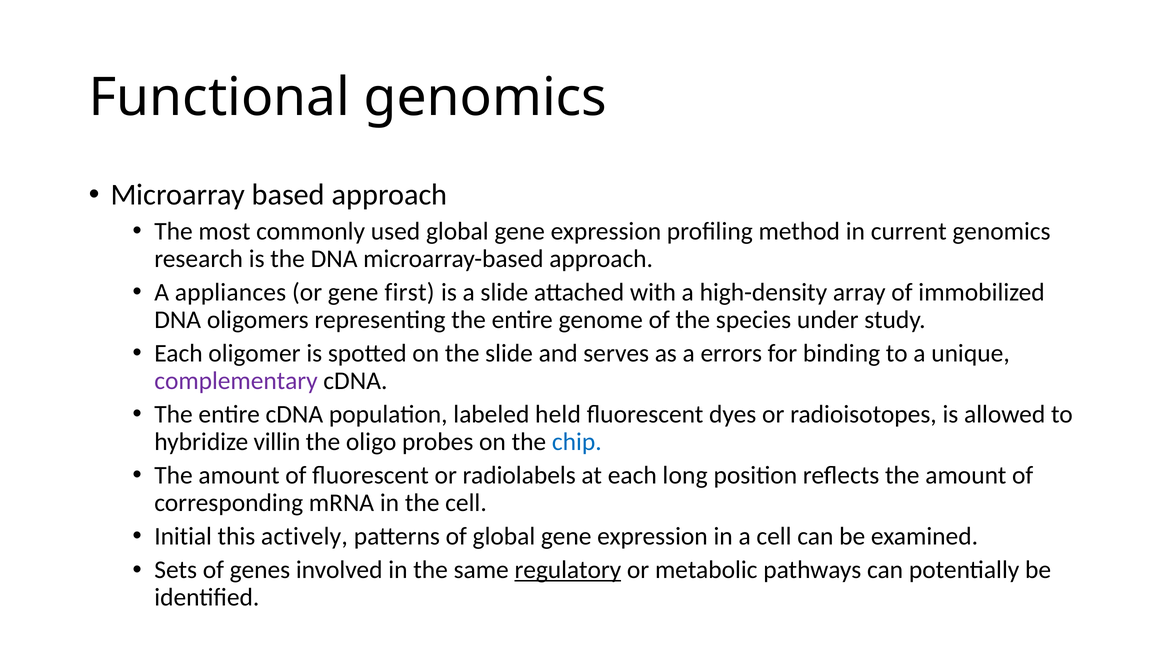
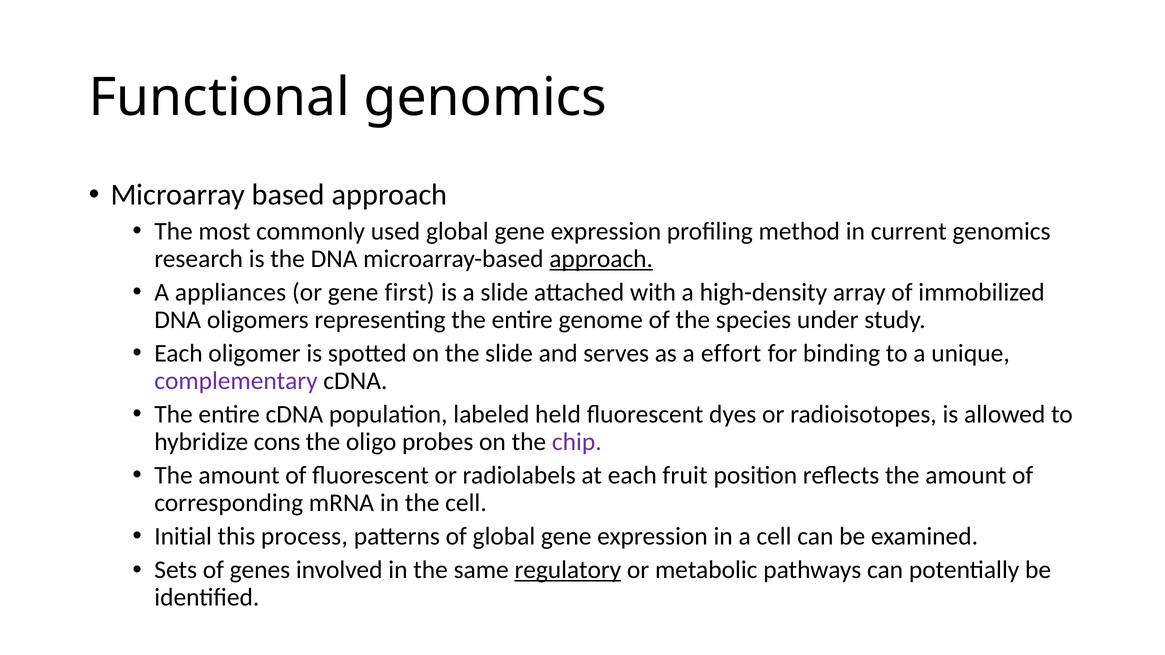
approach underline: none -> present (601, 259)
errors: errors -> effort (731, 353)
villin: villin -> cons (277, 442)
chip colour: blue -> purple (577, 442)
long: long -> fruit (685, 476)
actively: actively -> process (304, 537)
